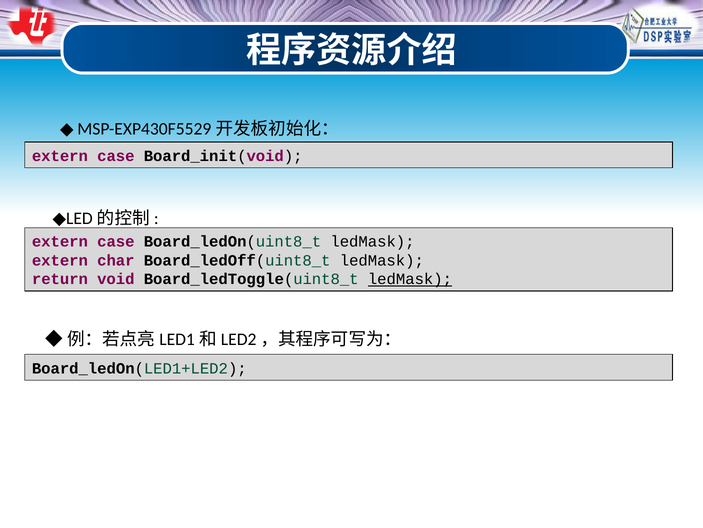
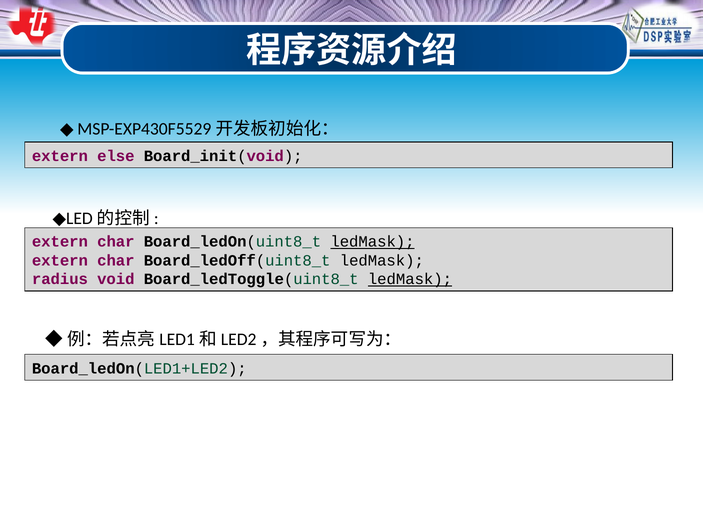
case: case -> else (116, 156)
case: case -> char (116, 241)
ledMask underline: none -> present (372, 241)
return: return -> radius (60, 279)
